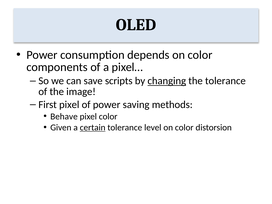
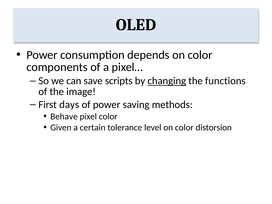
the tolerance: tolerance -> functions (225, 81)
First pixel: pixel -> days (69, 105)
certain underline: present -> none (93, 127)
